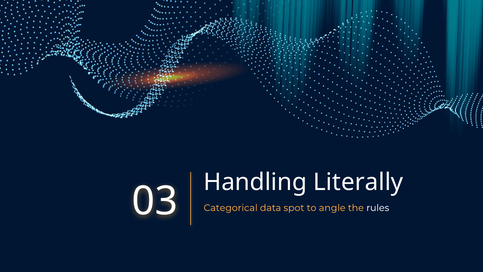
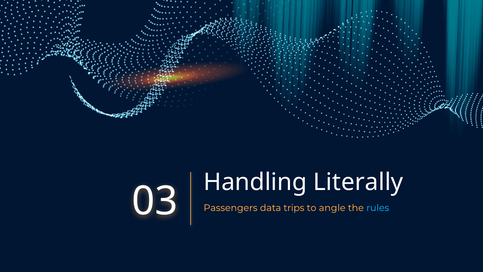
Categorical: Categorical -> Passengers (231, 208)
spot: spot -> trips (294, 208)
rules colour: white -> light blue (378, 208)
